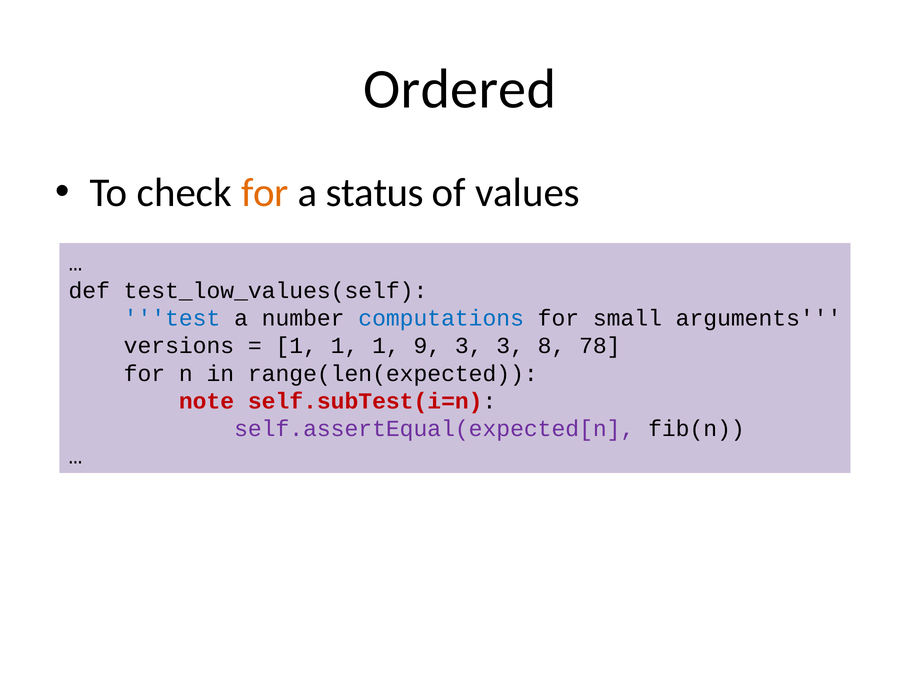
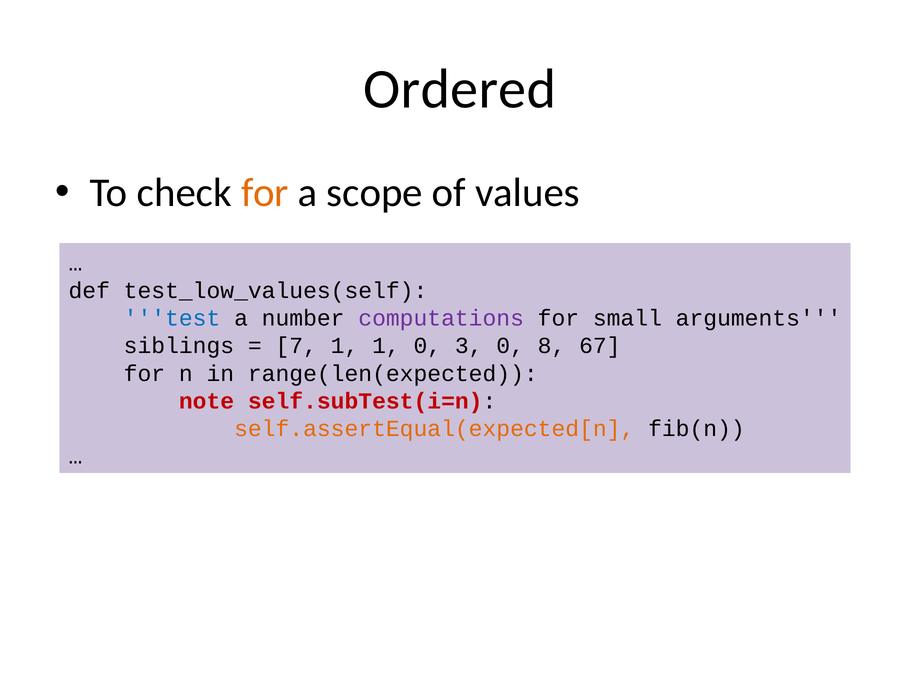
status: status -> scope (375, 193)
computations colour: blue -> purple (441, 318)
versions: versions -> siblings (179, 346)
1: 1 -> 7 (296, 346)
1 9: 9 -> 0 (427, 346)
3 3: 3 -> 0 (510, 346)
78: 78 -> 67 (600, 346)
self.assertEqual(expected[n colour: purple -> orange (434, 429)
